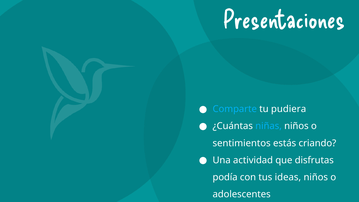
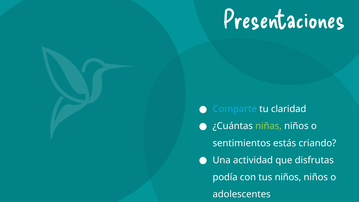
pudiera: pudiera -> claridad (289, 109)
niñas colour: light blue -> light green (269, 126)
tus ideas: ideas -> niños (288, 177)
